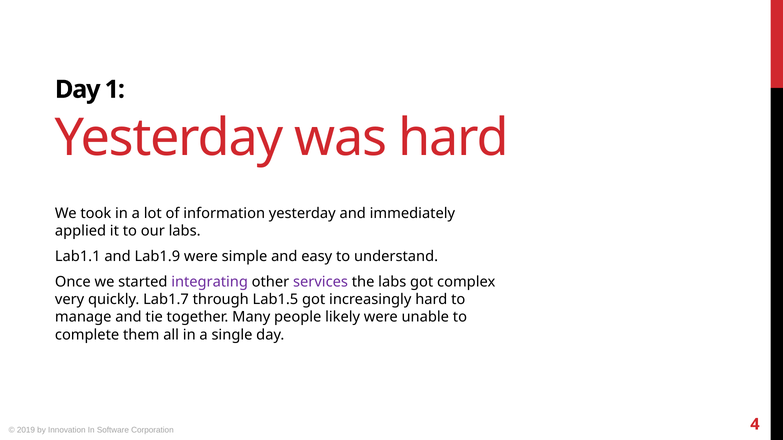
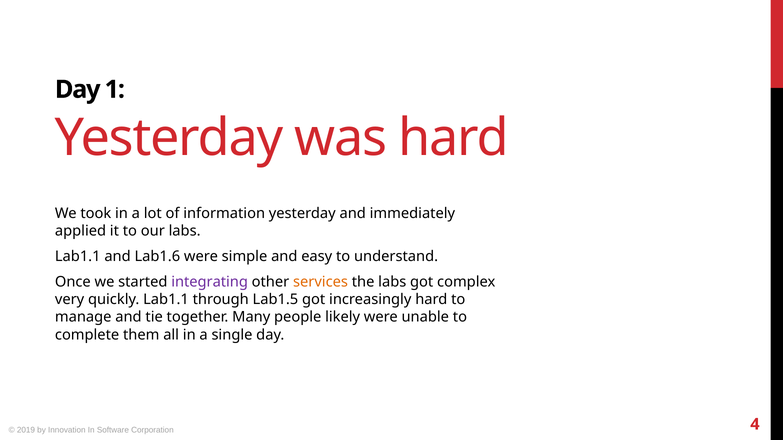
Lab1.9: Lab1.9 -> Lab1.6 (157, 257)
services colour: purple -> orange (321, 282)
quickly Lab1.7: Lab1.7 -> Lab1.1 (166, 300)
